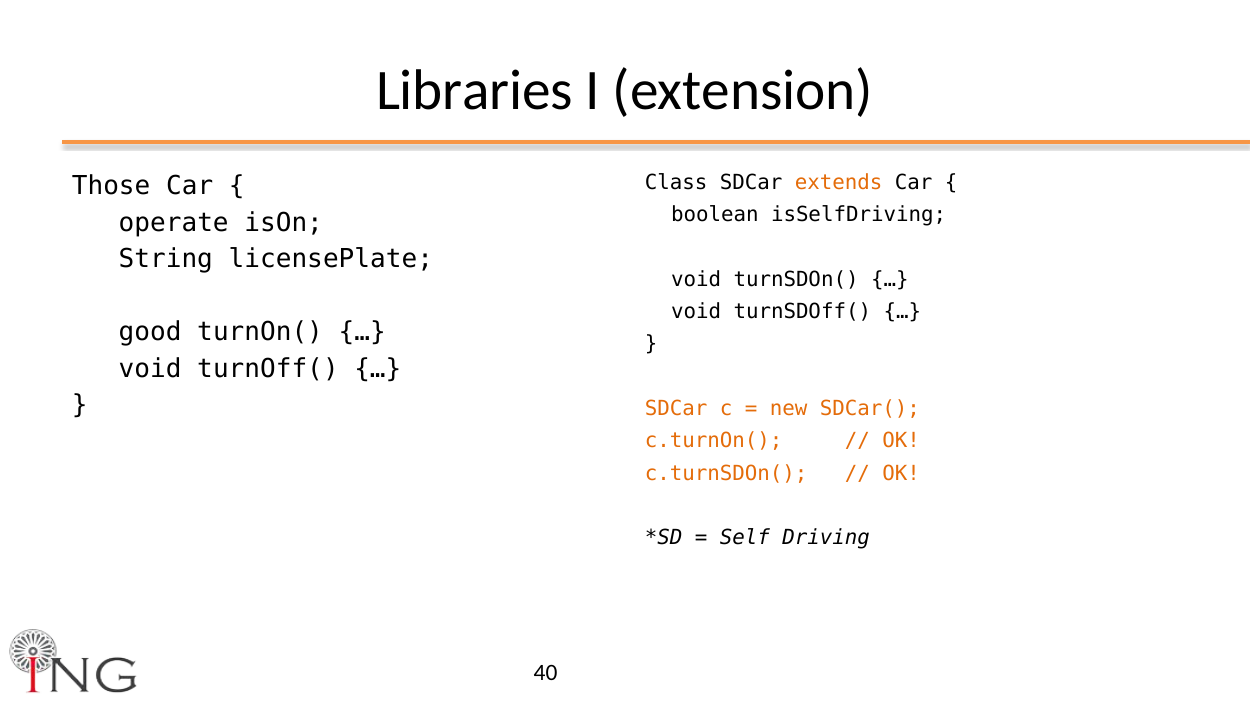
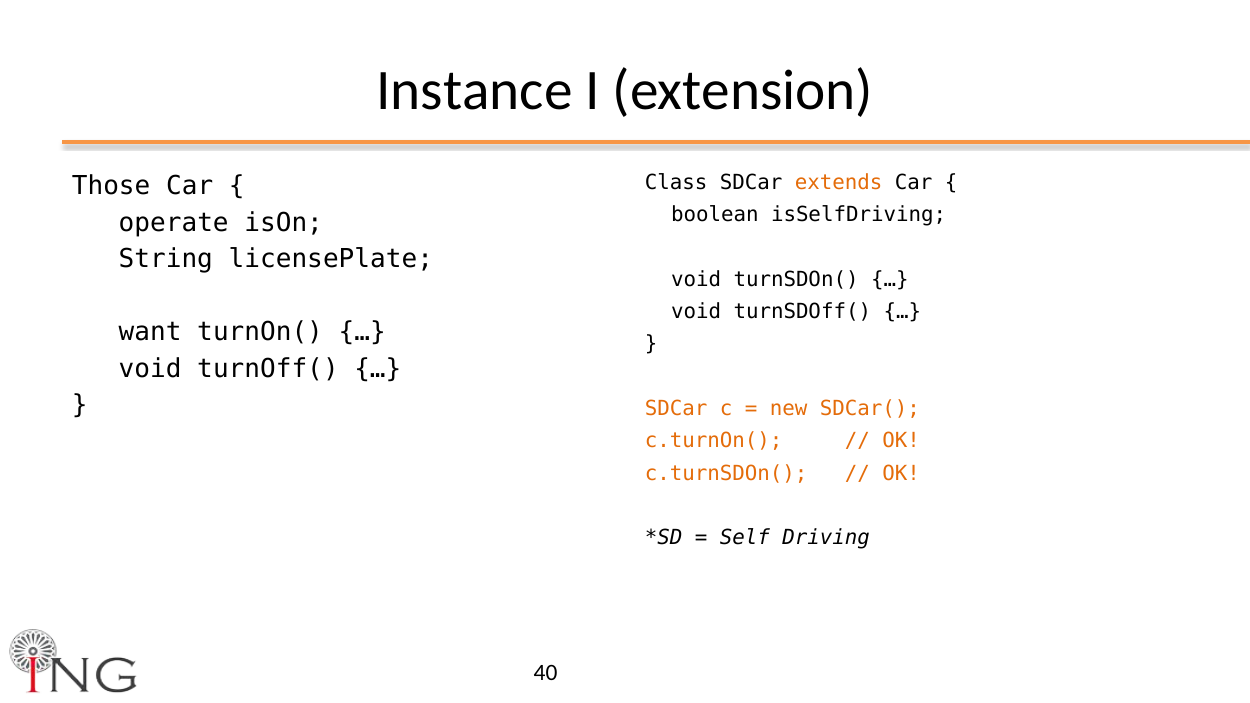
Libraries: Libraries -> Instance (474, 91)
good: good -> want (150, 332)
